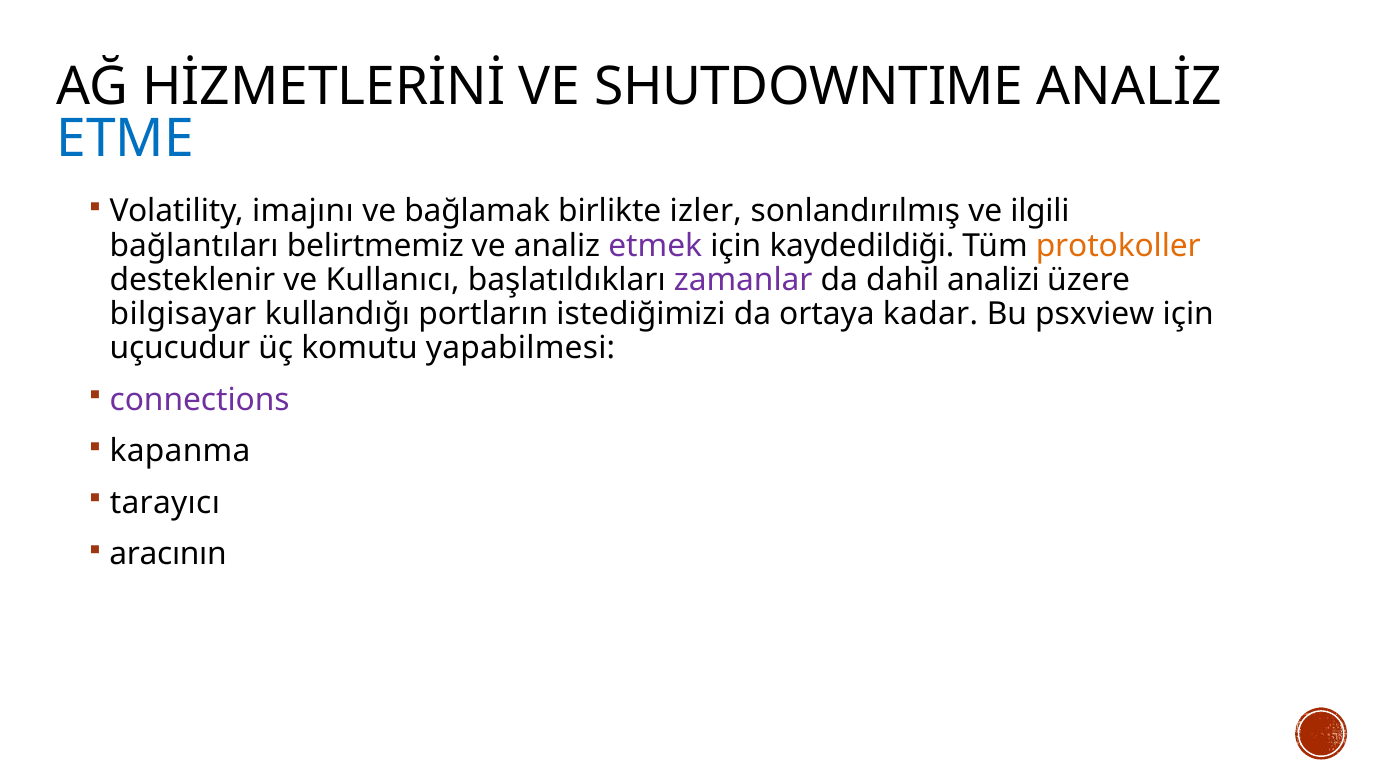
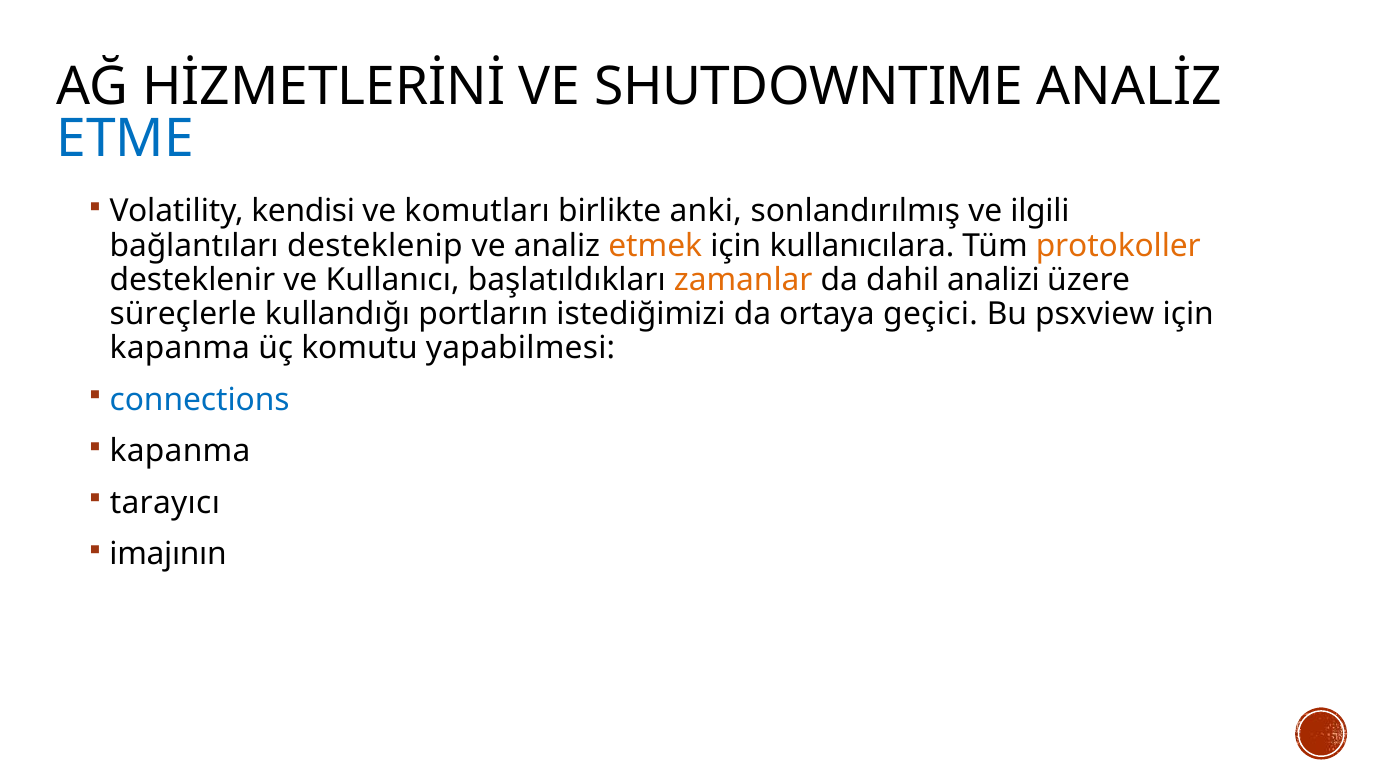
imajını: imajını -> kendisi (303, 211)
bağlamak: bağlamak -> komutları (477, 211)
izler: izler -> anki (706, 211)
belirtmemiz: belirtmemiz -> desteklenip (375, 246)
etmek colour: purple -> orange (655, 246)
kaydedildiği: kaydedildiği -> kullanıcılara (862, 246)
zamanlar colour: purple -> orange (743, 280)
bilgisayar: bilgisayar -> süreçlerle (183, 314)
kadar: kadar -> geçici (931, 314)
uçucudur: uçucudur -> kapanma (180, 348)
connections colour: purple -> blue (200, 400)
aracının: aracının -> imajının (168, 554)
